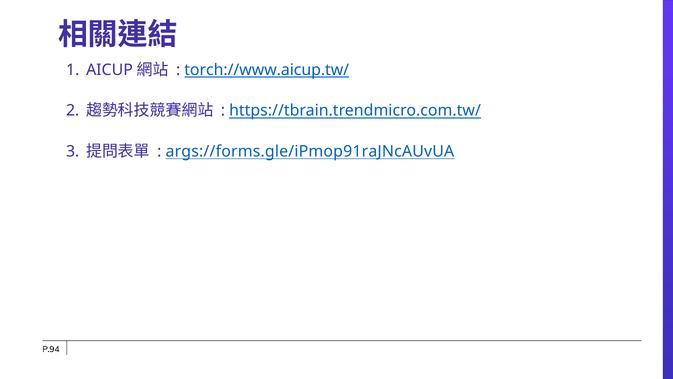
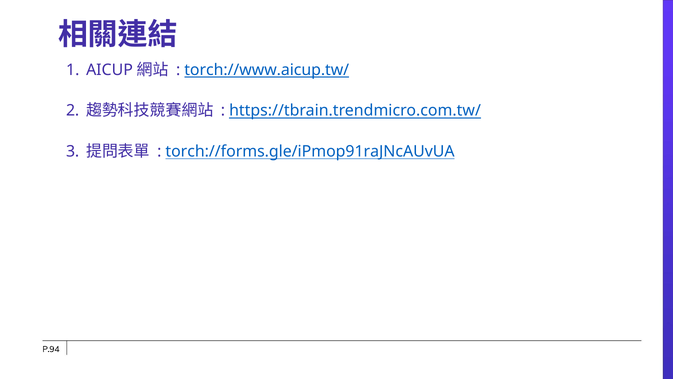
args://forms.gle/iPmop91raJNcAUvUA: args://forms.gle/iPmop91raJNcAUvUA -> torch://forms.gle/iPmop91raJNcAUvUA (310, 151)
